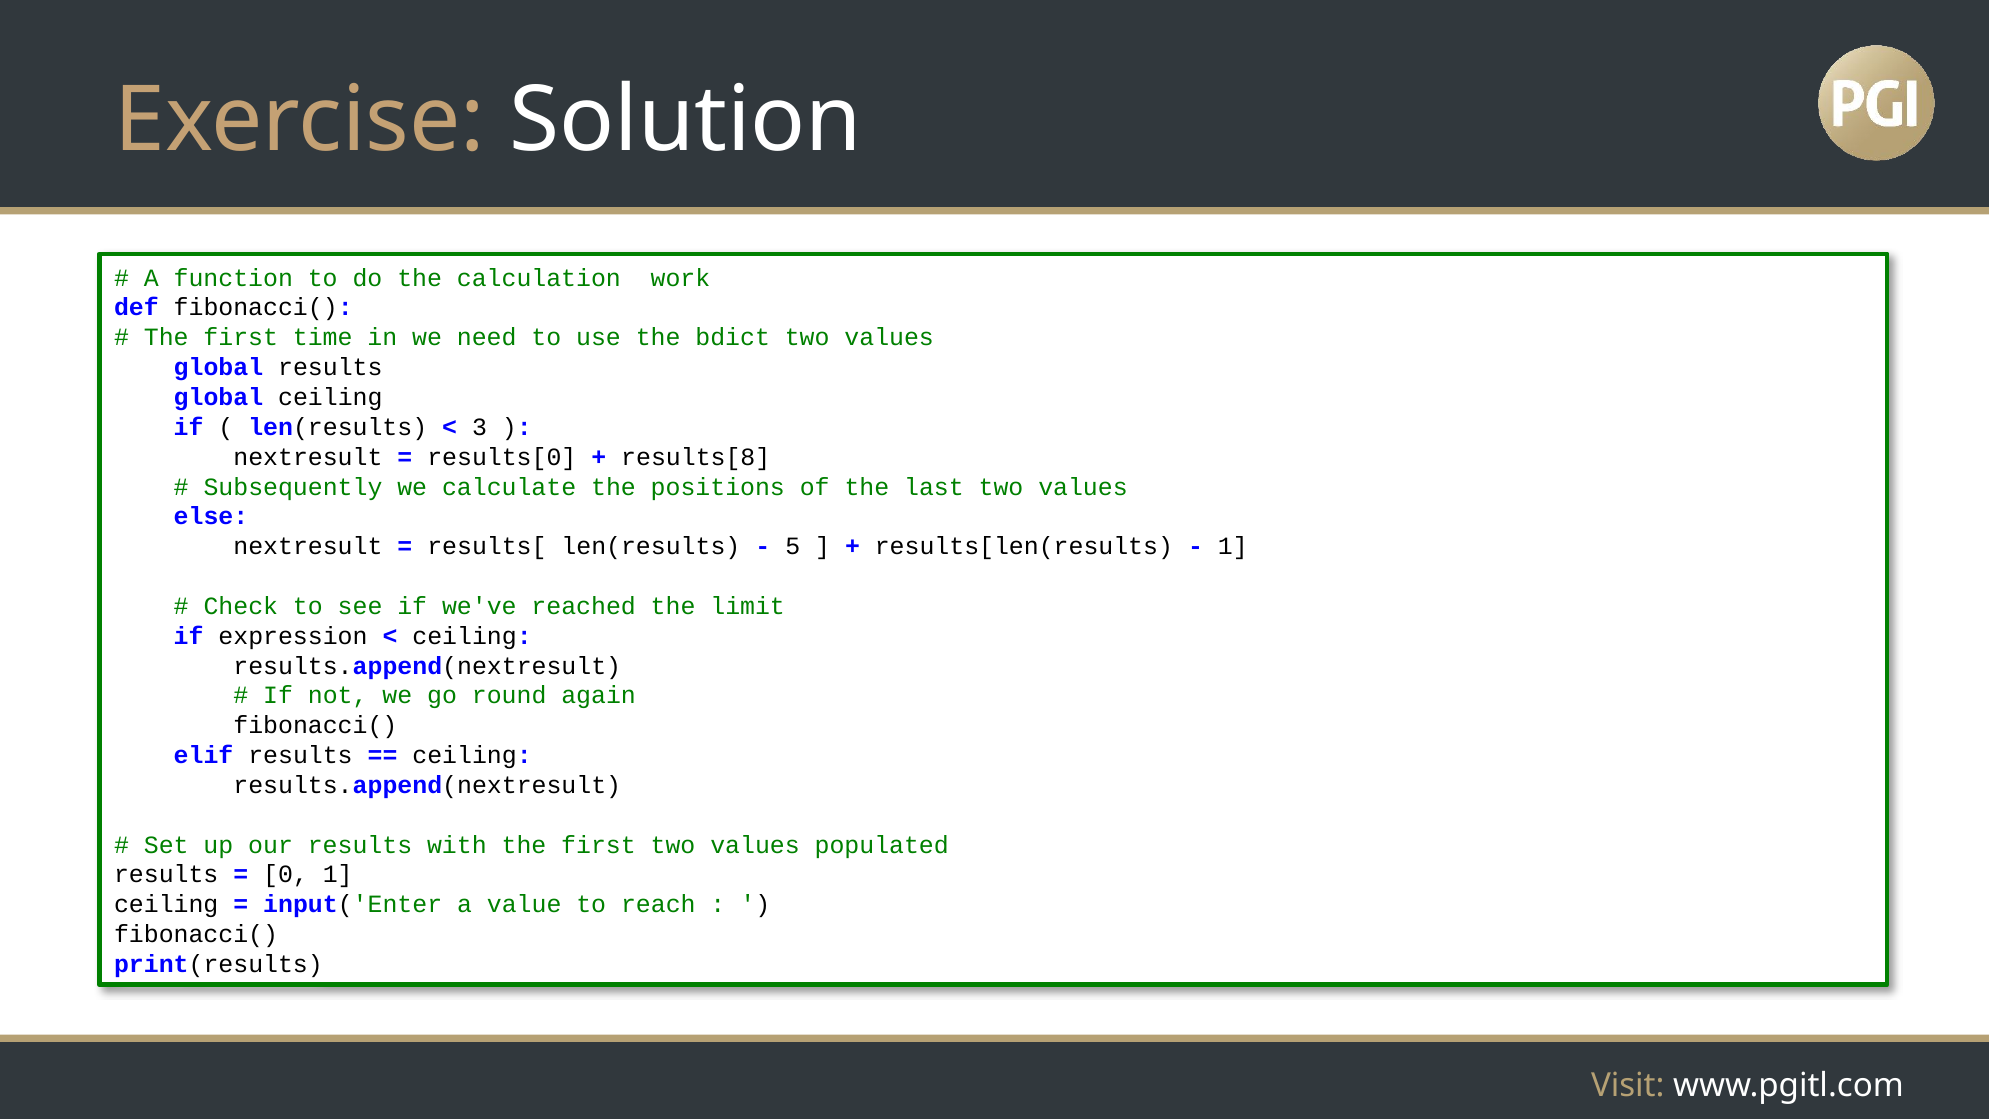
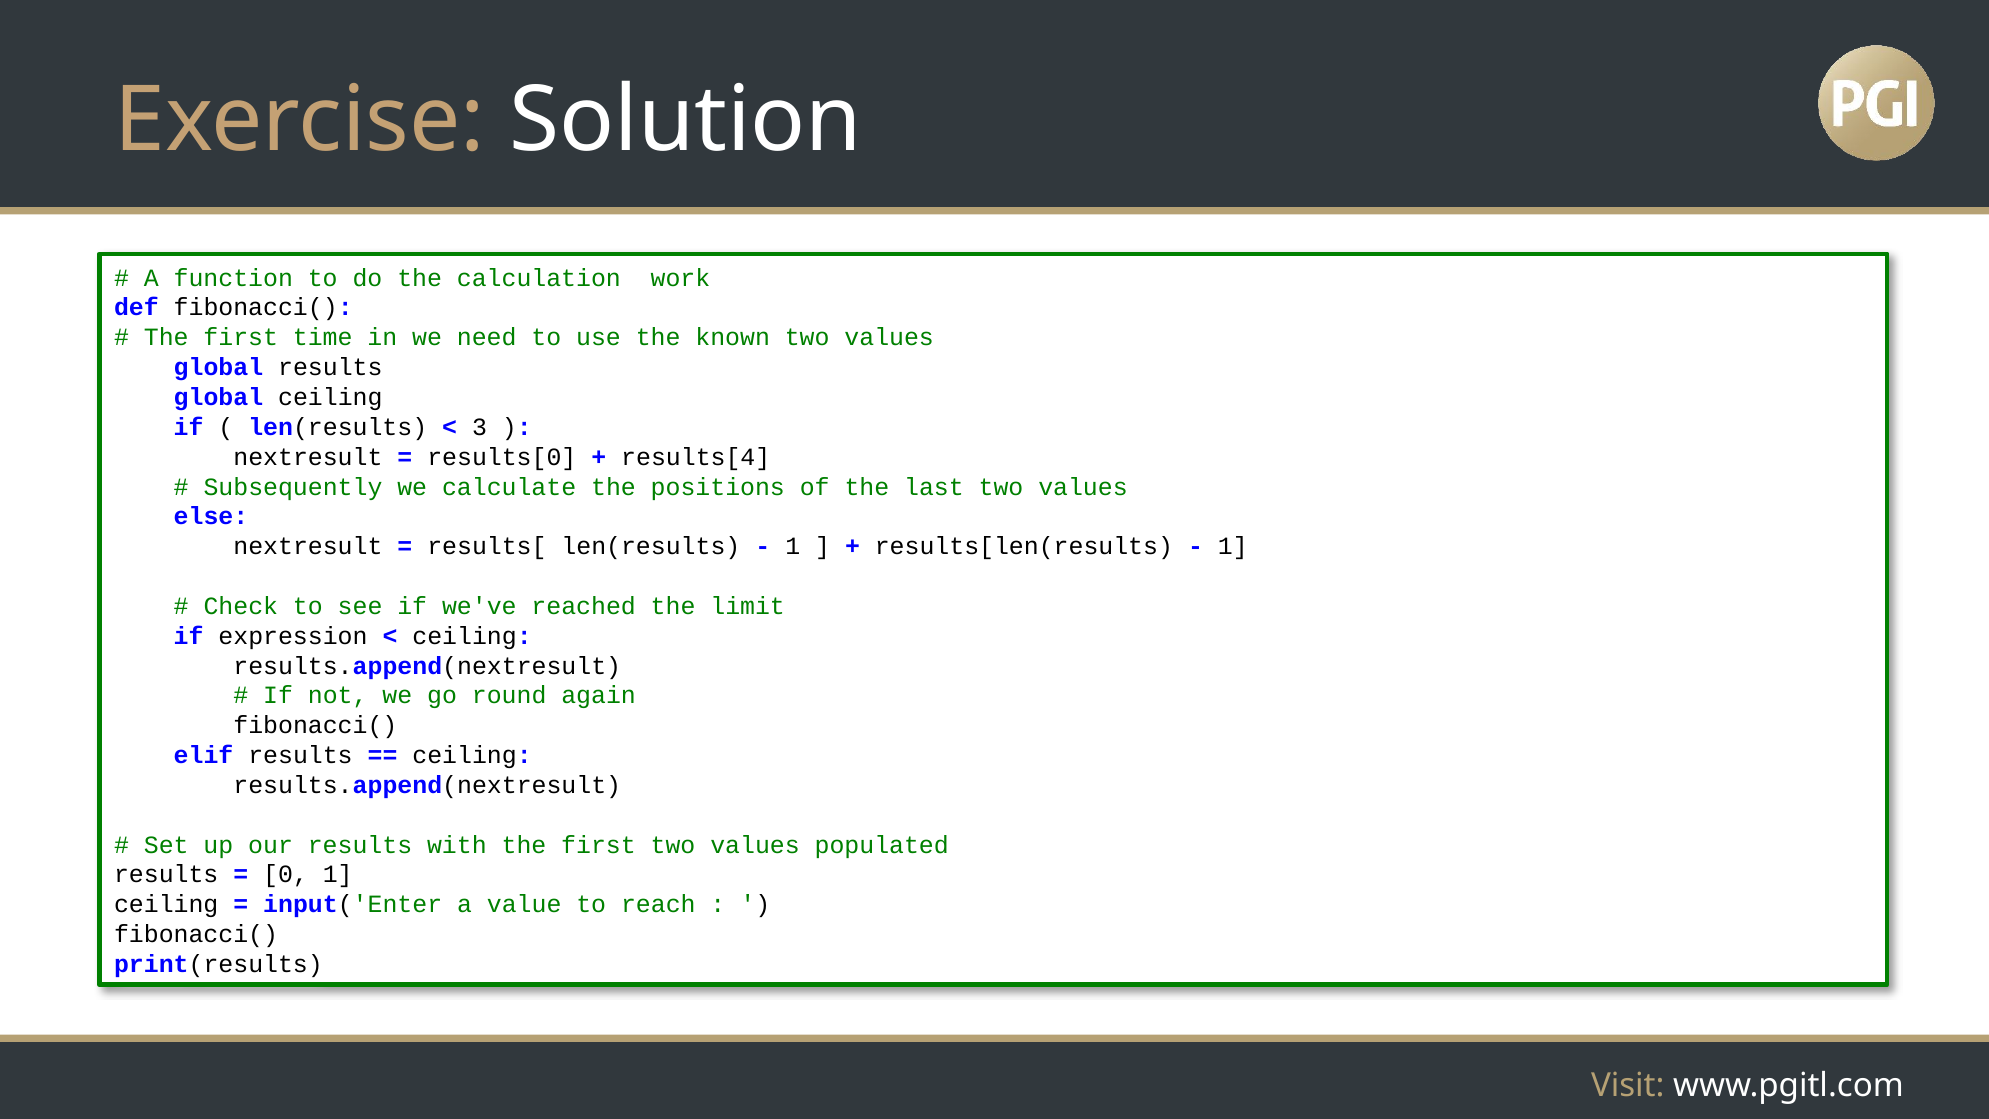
bdict: bdict -> known (733, 338)
results[8: results[8 -> results[4 (696, 457)
5: 5 -> 1 (793, 546)
